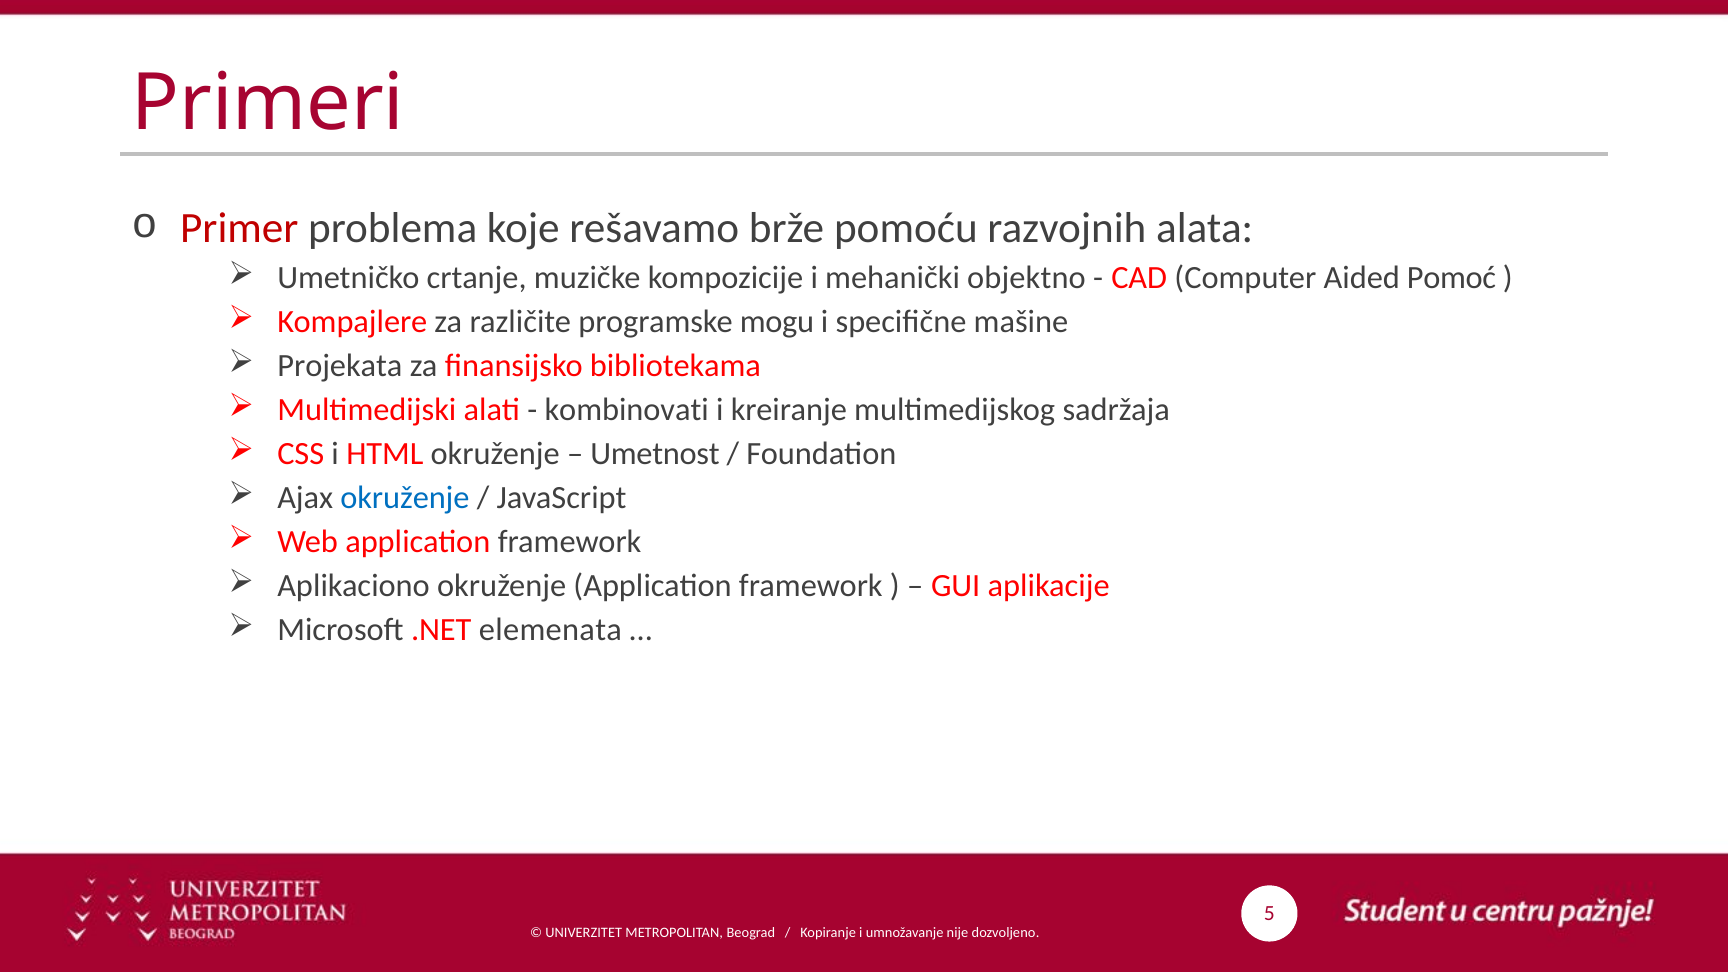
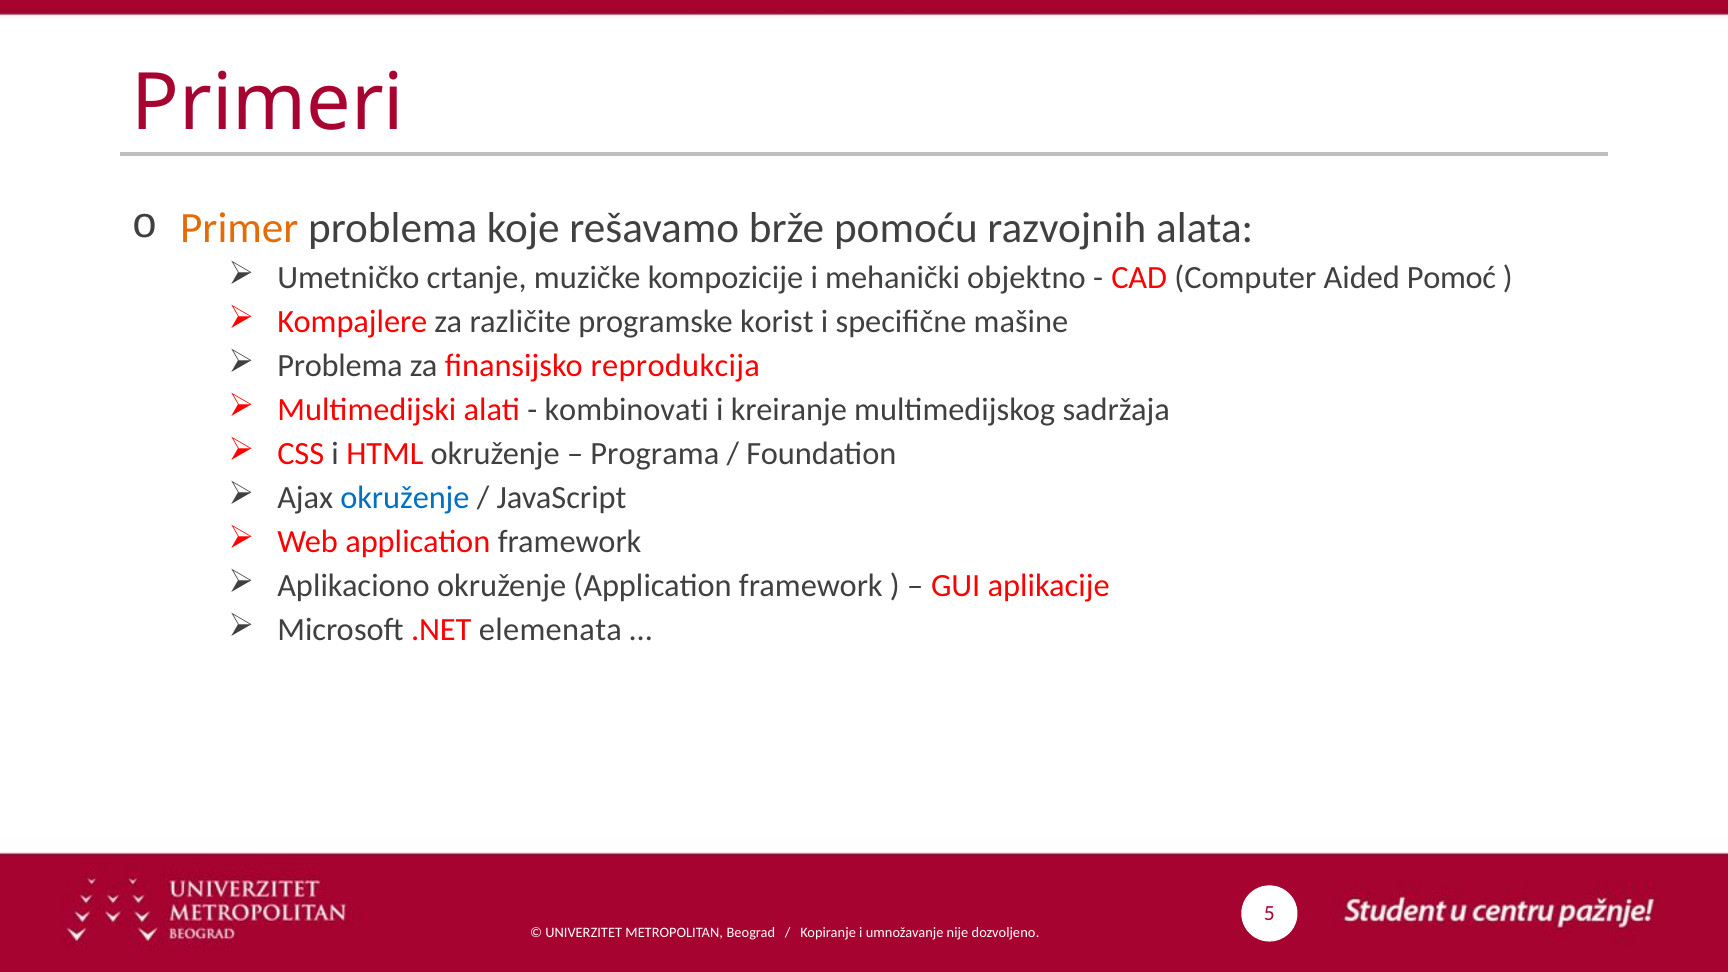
Primer colour: red -> orange (239, 228)
mogu: mogu -> korist (777, 322)
Projekata: Projekata -> Problema (340, 366)
bibliotekama: bibliotekama -> reprodukcija (675, 366)
Umetnost: Umetnost -> Programa (655, 454)
